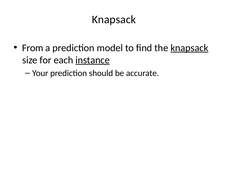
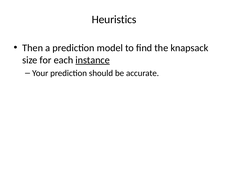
Knapsack: Knapsack -> Heuristics (114, 20)
From: From -> Then (33, 48)
knapsack underline: present -> none (189, 48)
